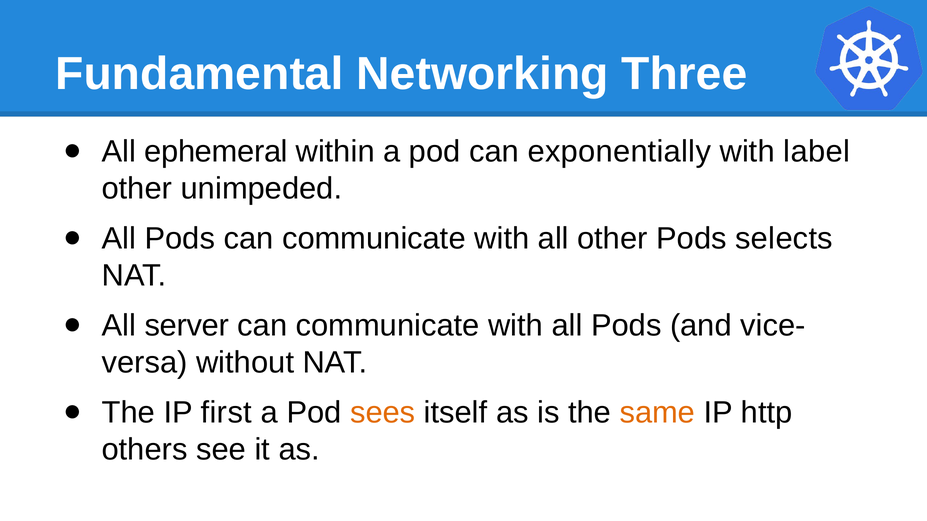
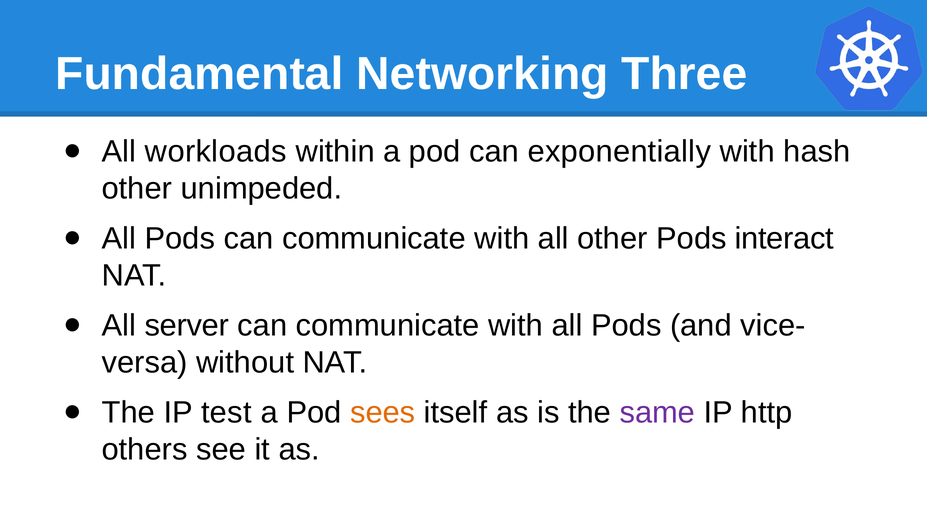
ephemeral: ephemeral -> workloads (216, 152)
label: label -> hash (817, 152)
selects: selects -> interact (784, 239)
first: first -> test (226, 413)
same colour: orange -> purple (657, 413)
